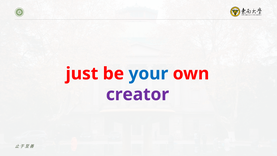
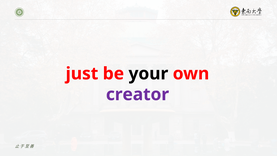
your colour: blue -> black (148, 74)
